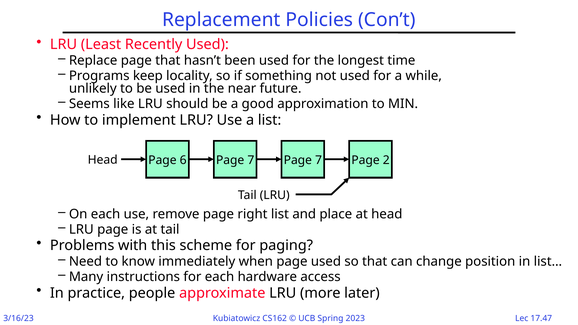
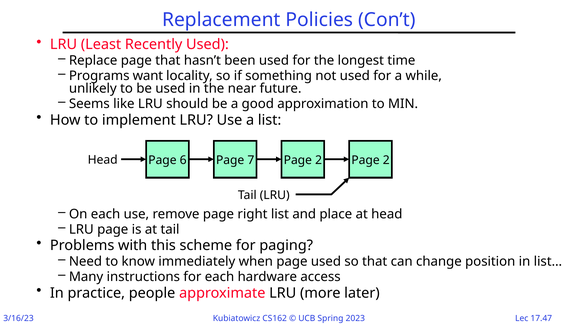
keep: keep -> want (148, 76)
7 Page 7: 7 -> 2 (319, 160)
